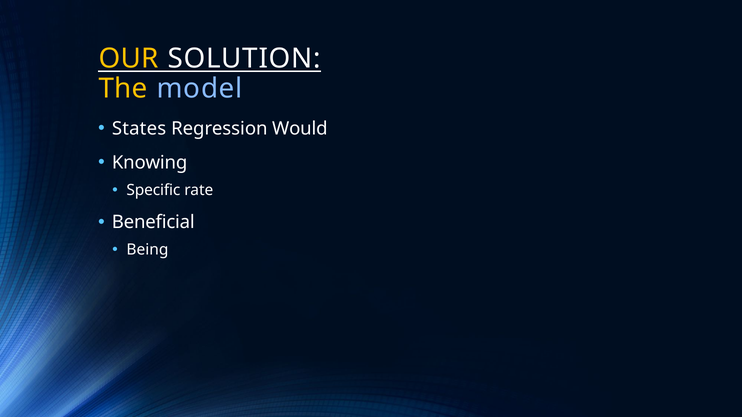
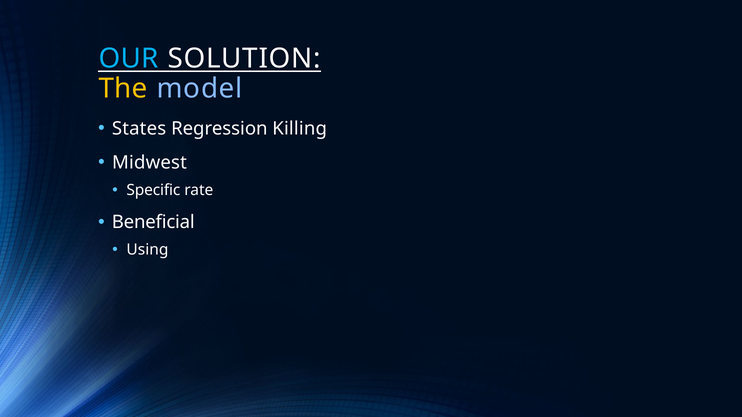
OUR colour: yellow -> light blue (129, 59)
Would: Would -> Killing (300, 129)
Knowing: Knowing -> Midwest (149, 163)
Being: Being -> Using (147, 250)
